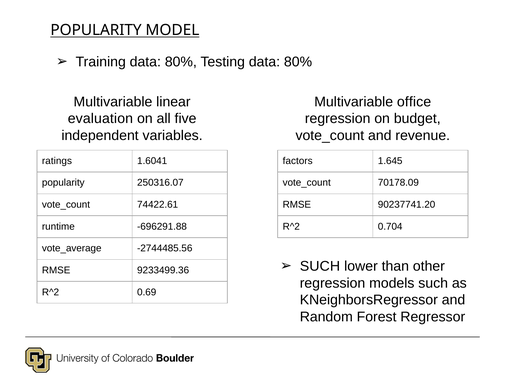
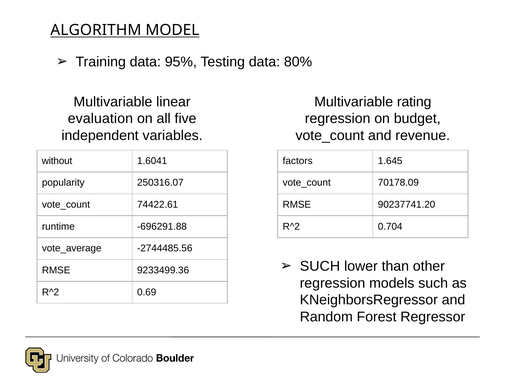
POPULARITY: POPULARITY -> ALGORITHM (96, 30)
Training data 80%: 80% -> 95% (181, 62)
office: office -> rating (414, 102)
ratings: ratings -> without (57, 161)
